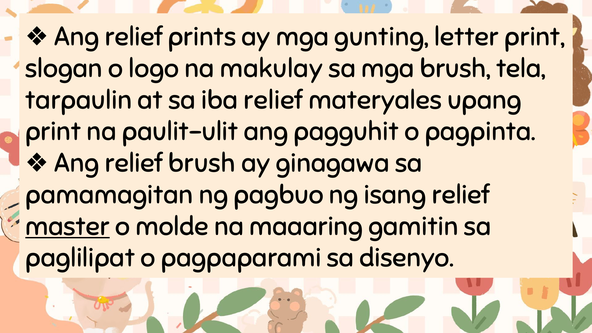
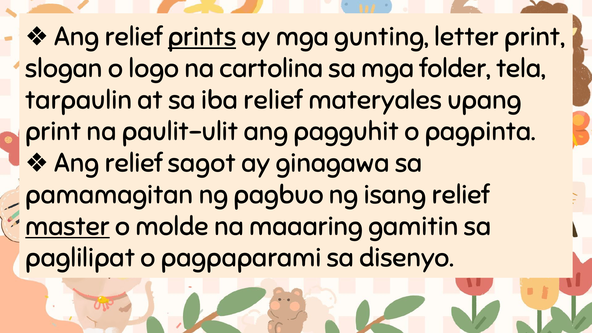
prints underline: none -> present (202, 37)
makulay: makulay -> cartolina (272, 68)
mga brush: brush -> folder (455, 68)
relief brush: brush -> sagot (202, 163)
